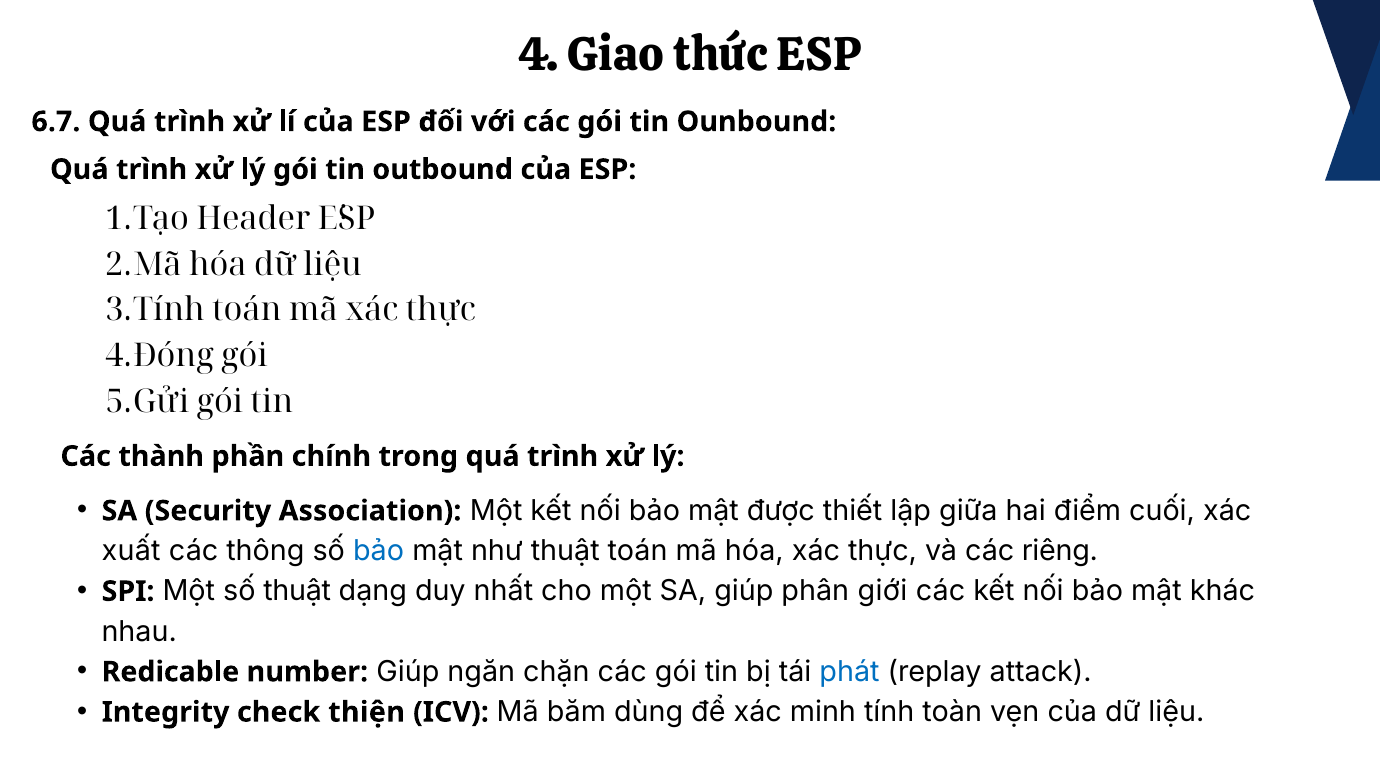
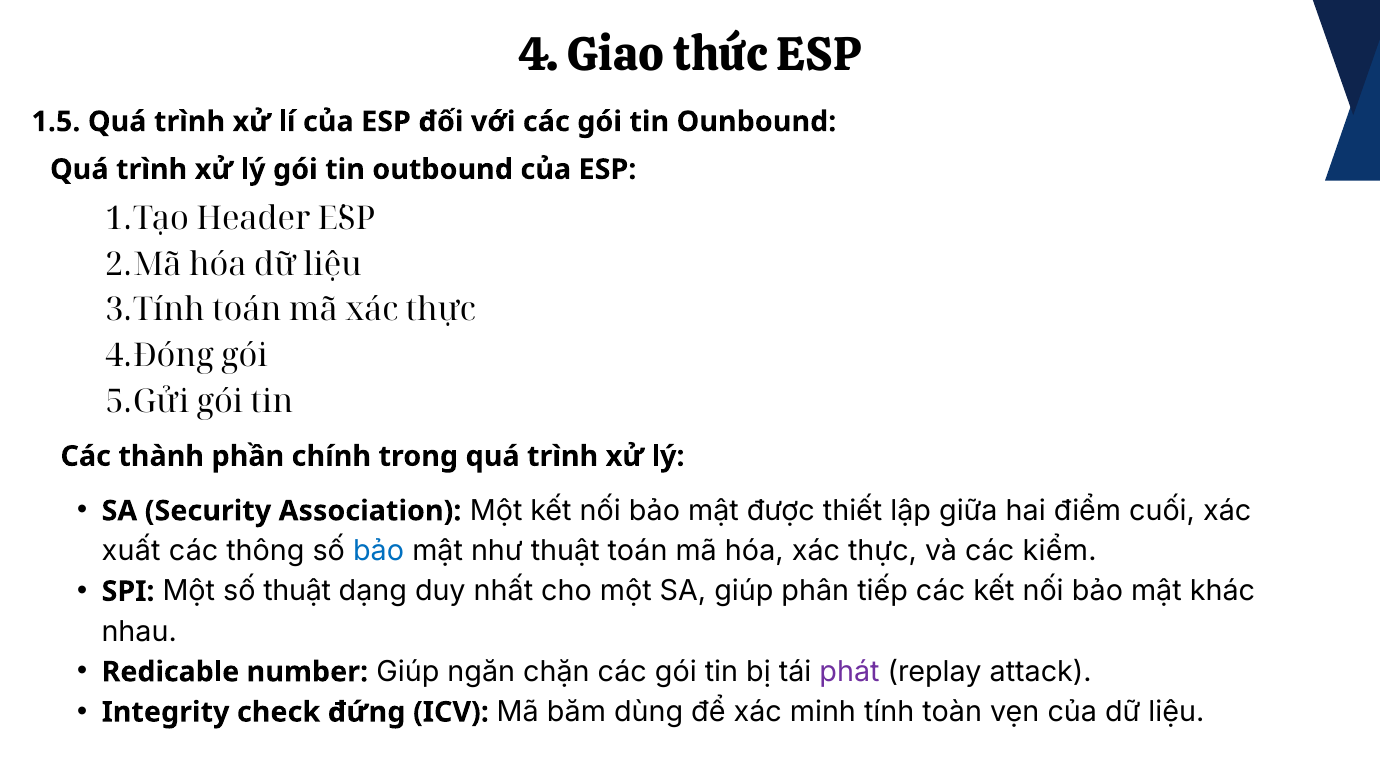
6.7: 6.7 -> 1.5 (56, 122)
riêng: riêng -> kiểm (1060, 551)
giới: giới -> tiếp (883, 592)
phát colour: blue -> purple (850, 672)
thiện: thiện -> đứng (367, 712)
